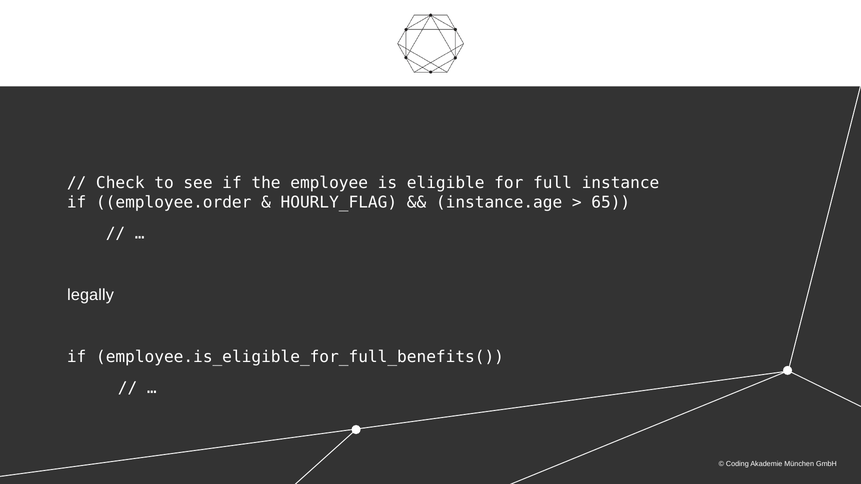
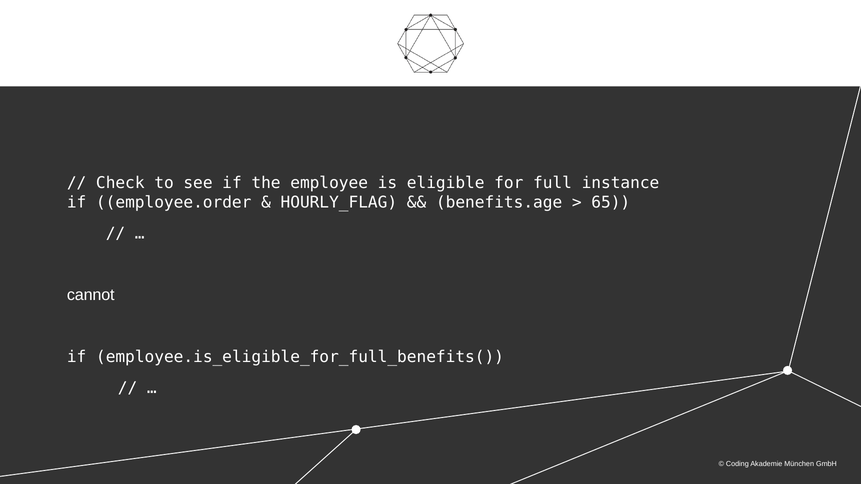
instance.age: instance.age -> benefits.age (499, 203)
legally: legally -> cannot (91, 295)
